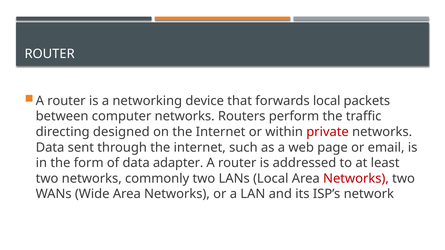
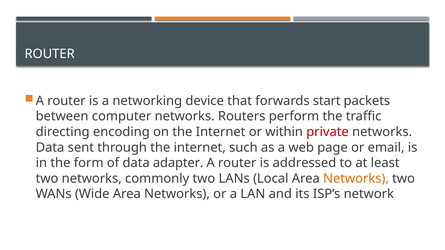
forwards local: local -> start (327, 101)
designed: designed -> encoding (121, 132)
Networks colour: red -> orange (356, 179)
